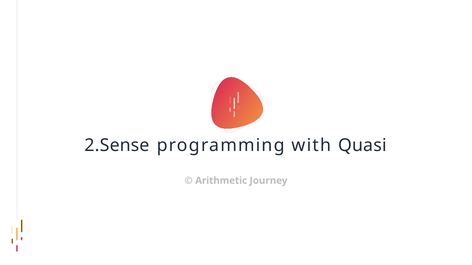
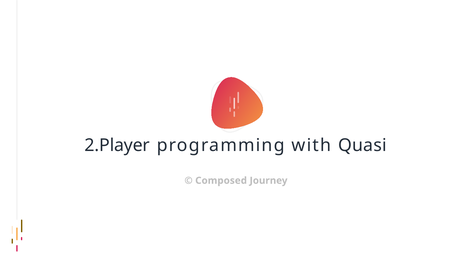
2.Sense: 2.Sense -> 2.Player (117, 146)
Arithmetic: Arithmetic -> Composed (221, 181)
